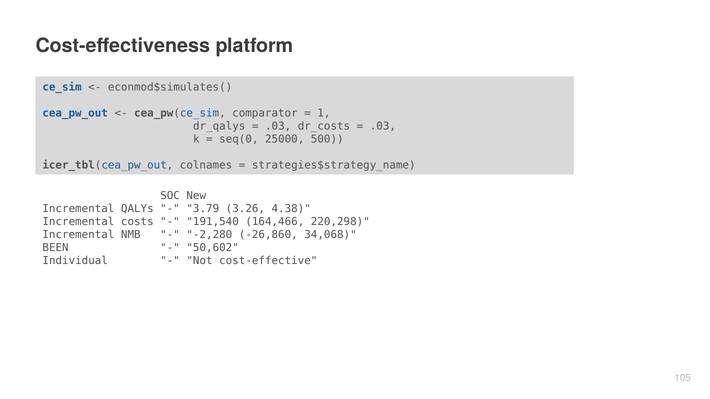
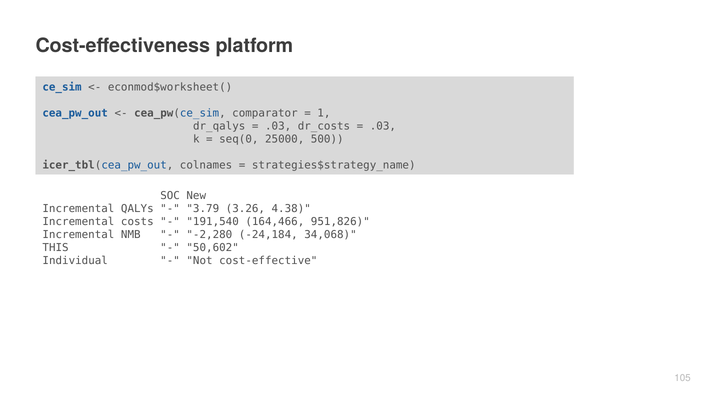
econmod$simulates(: econmod$simulates( -> econmod$worksheet( (170, 87)
220,298: 220,298 -> 951,826 (340, 222)
-26,860: -26,860 -> -24,184 (268, 235)
BEEN: BEEN -> THIS (56, 248)
